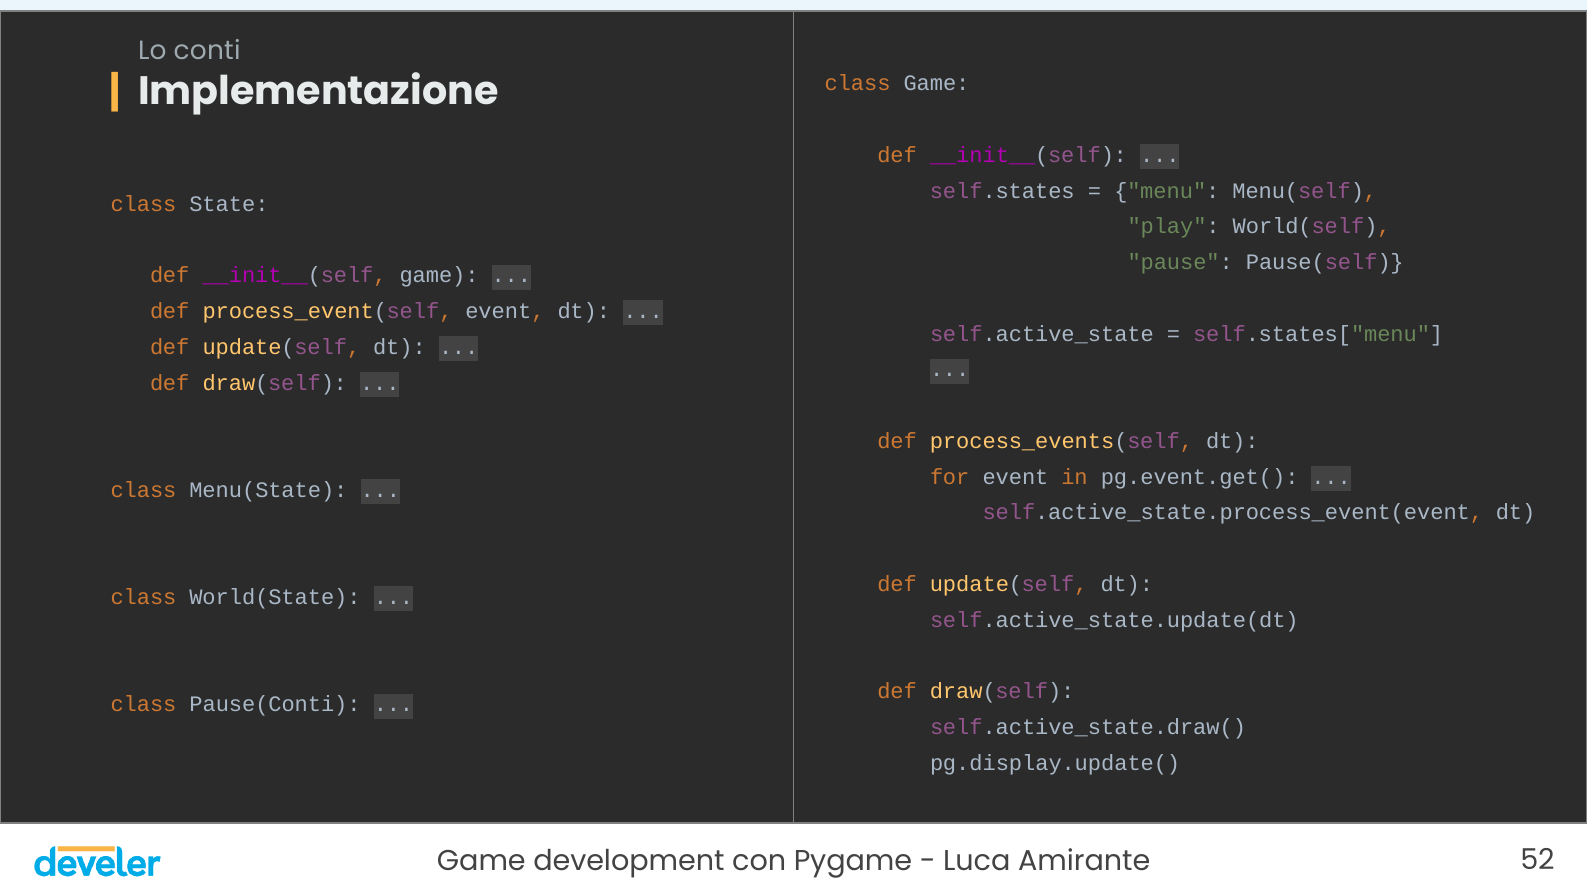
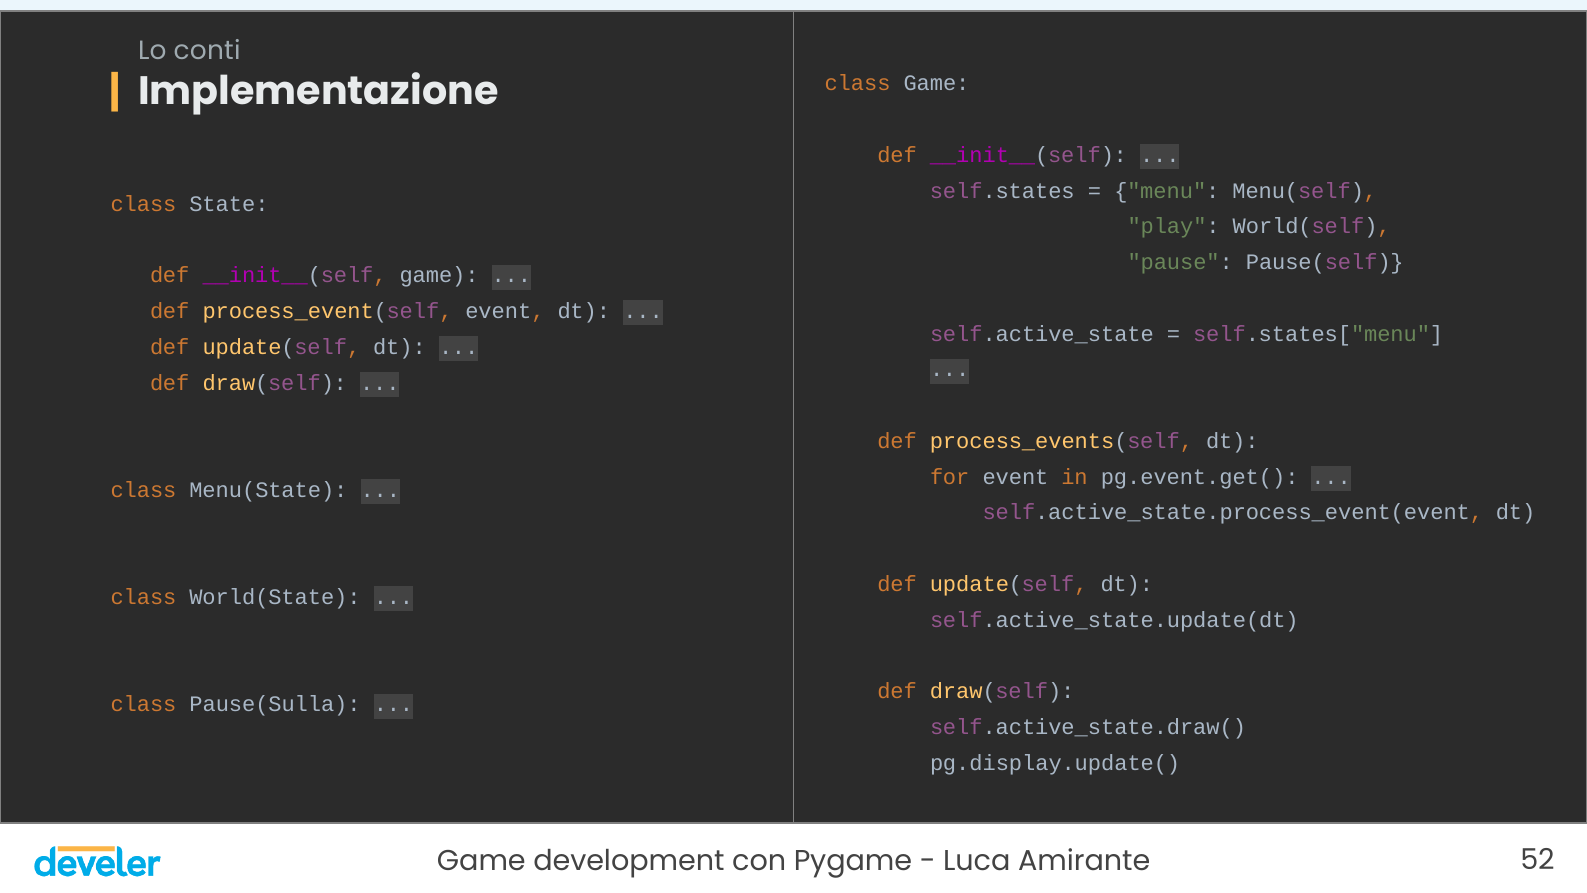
Pause(Conti: Pause(Conti -> Pause(Sulla (275, 704)
